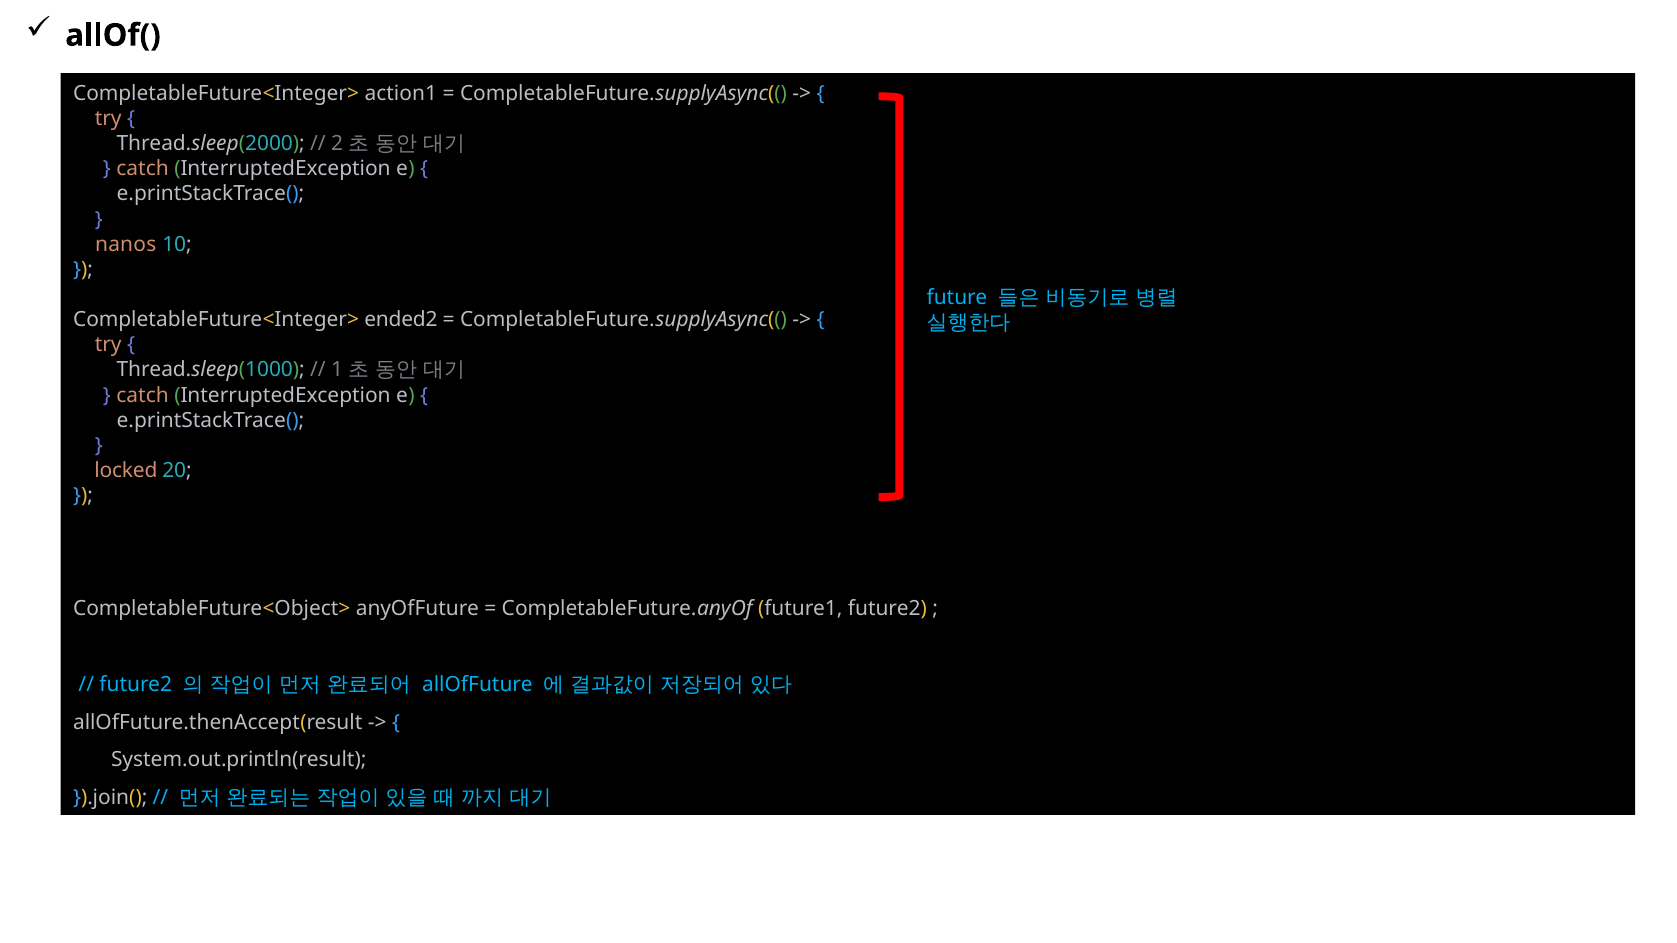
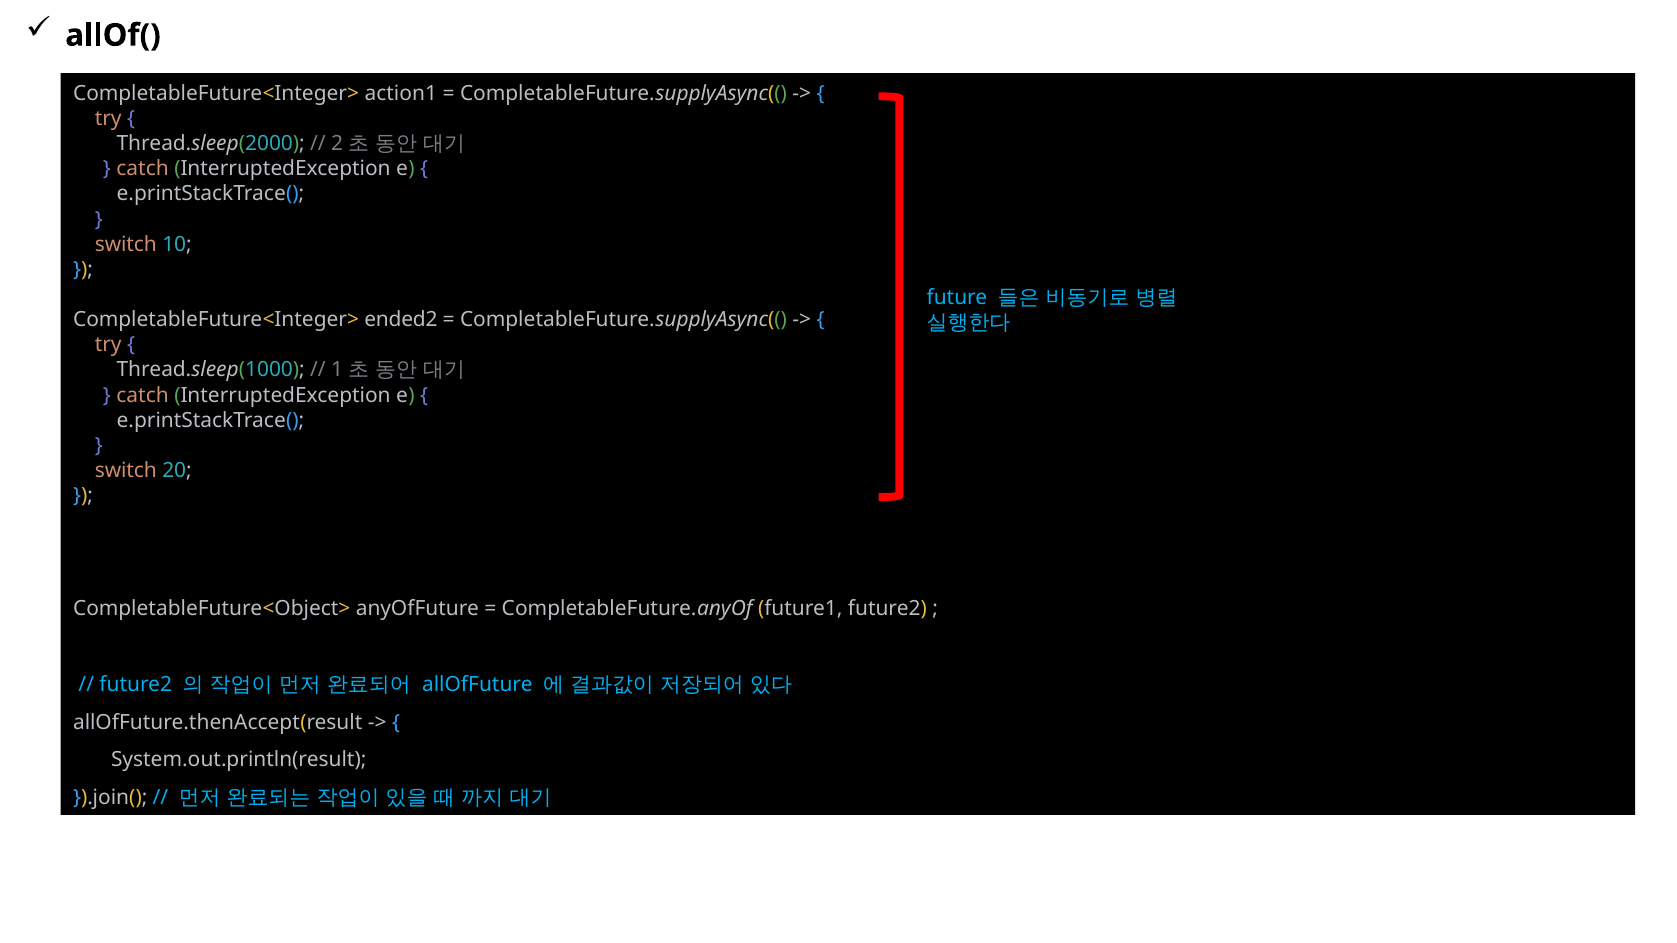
nanos: nanos -> switch (126, 244)
locked: locked -> switch (126, 471)
